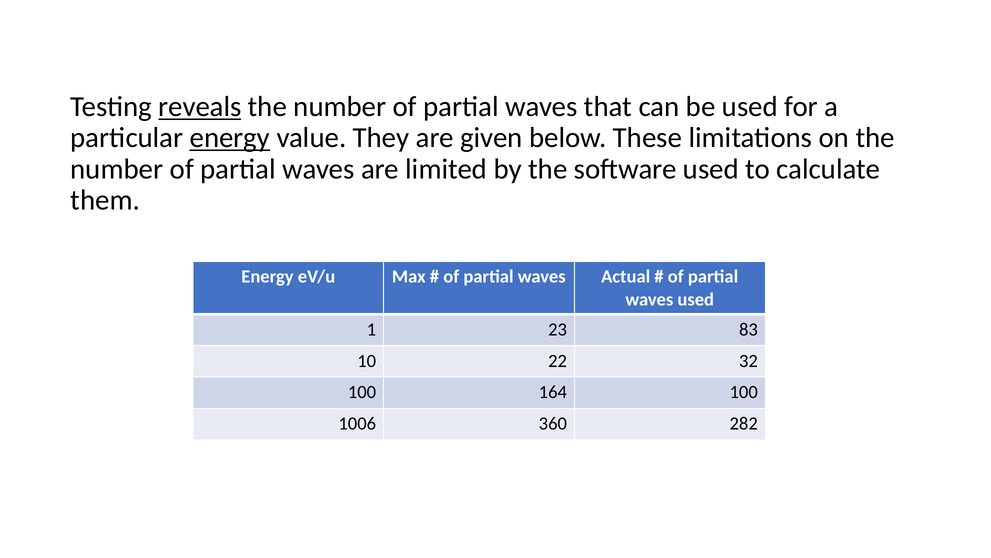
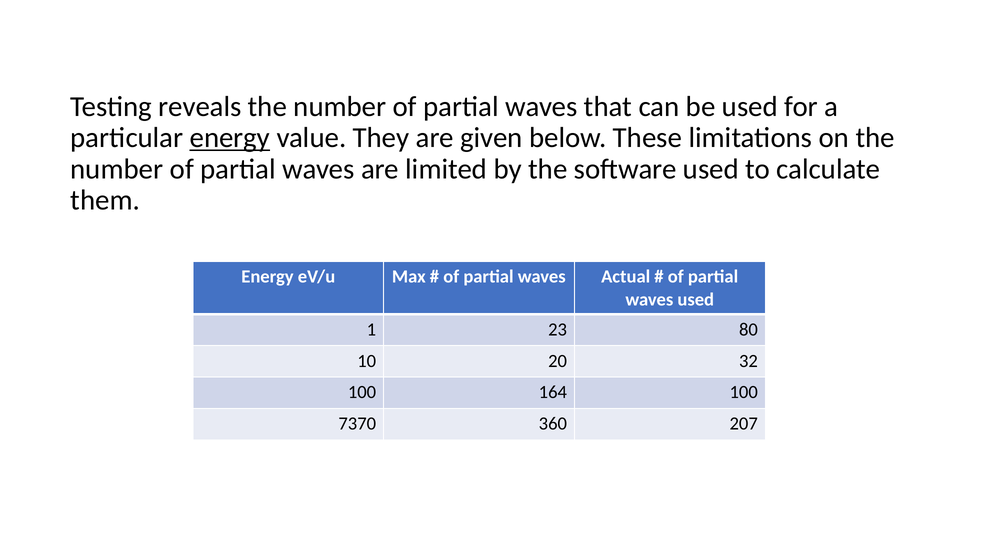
reveals underline: present -> none (200, 107)
83: 83 -> 80 (748, 329)
22: 22 -> 20 (558, 361)
1006: 1006 -> 7370 (357, 423)
282: 282 -> 207 (744, 423)
